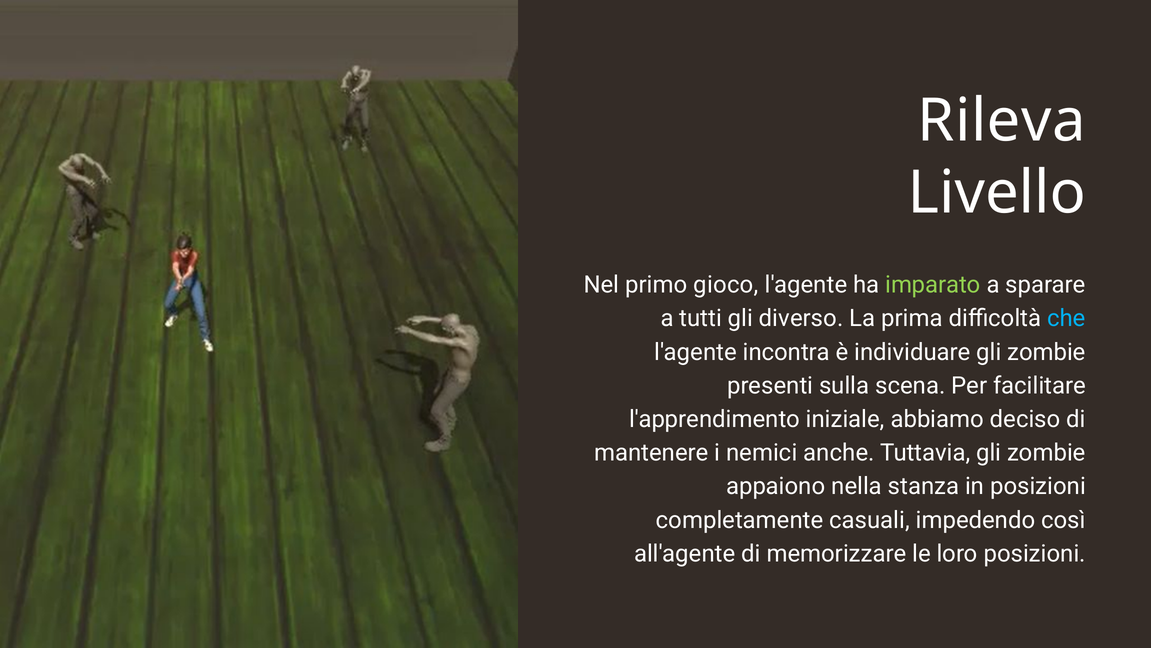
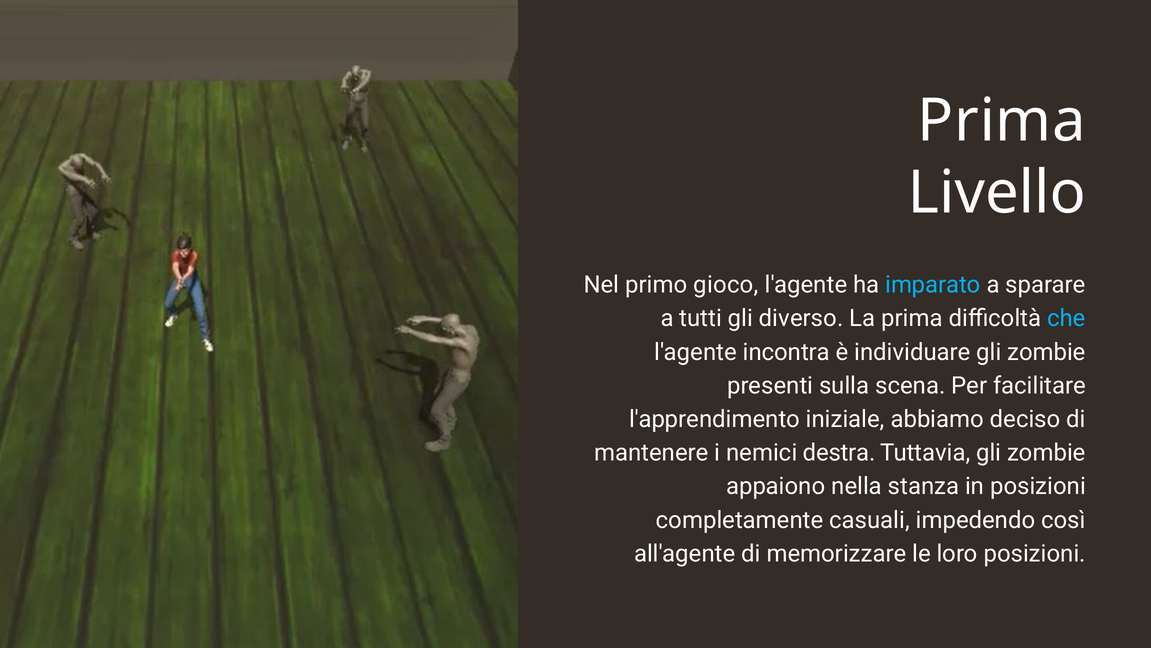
Rileva: Rileva -> Prima (1002, 121)
imparato colour: light green -> light blue (933, 285)
anche: anche -> destra (839, 453)
